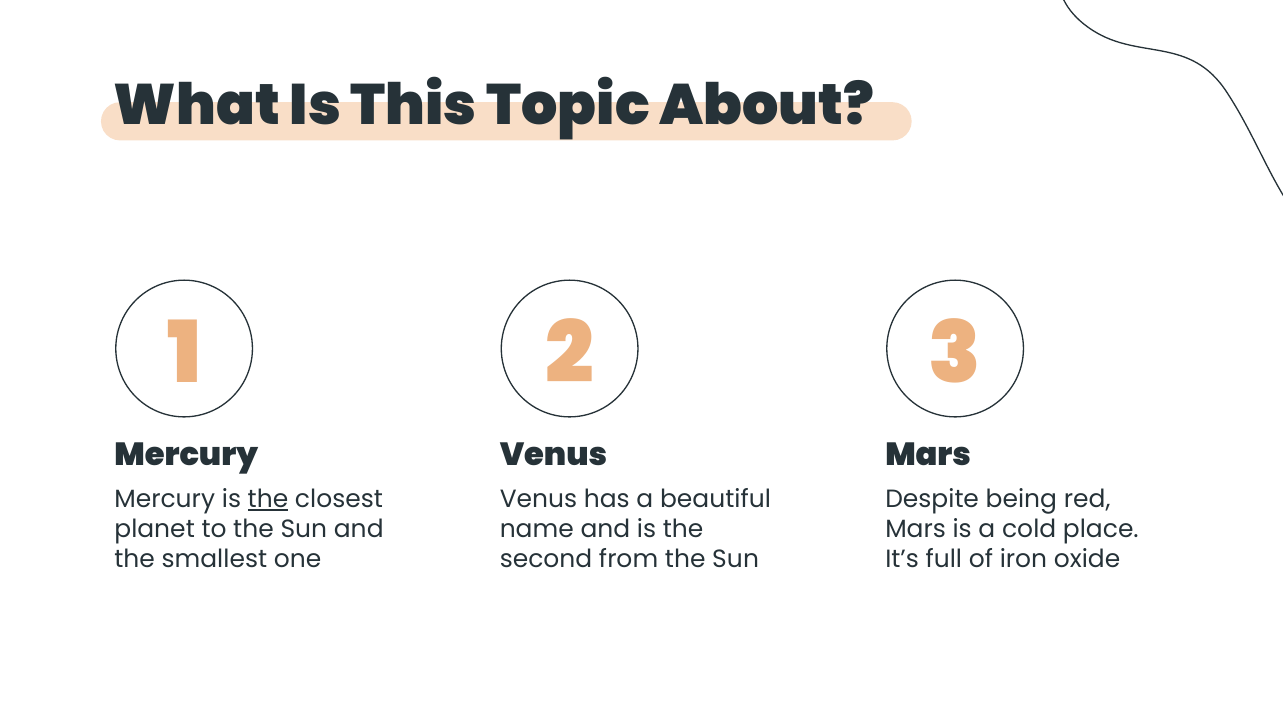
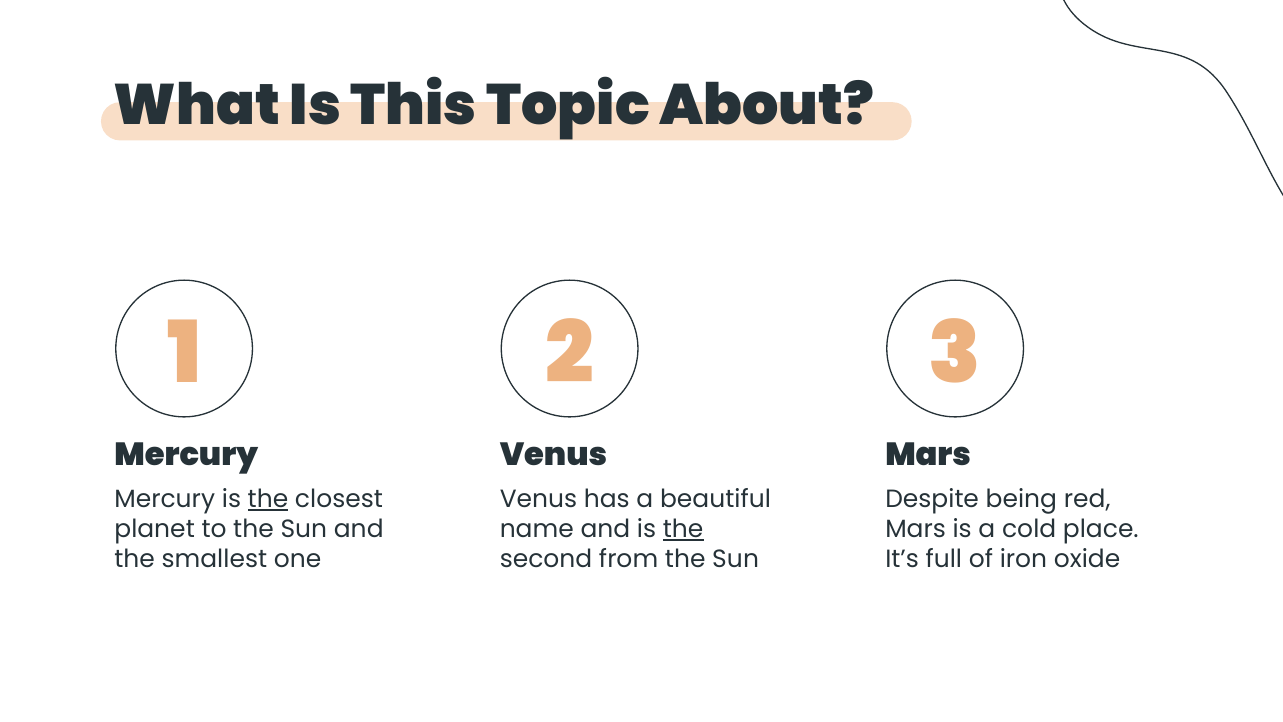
the underline: none -> present (683, 529)
